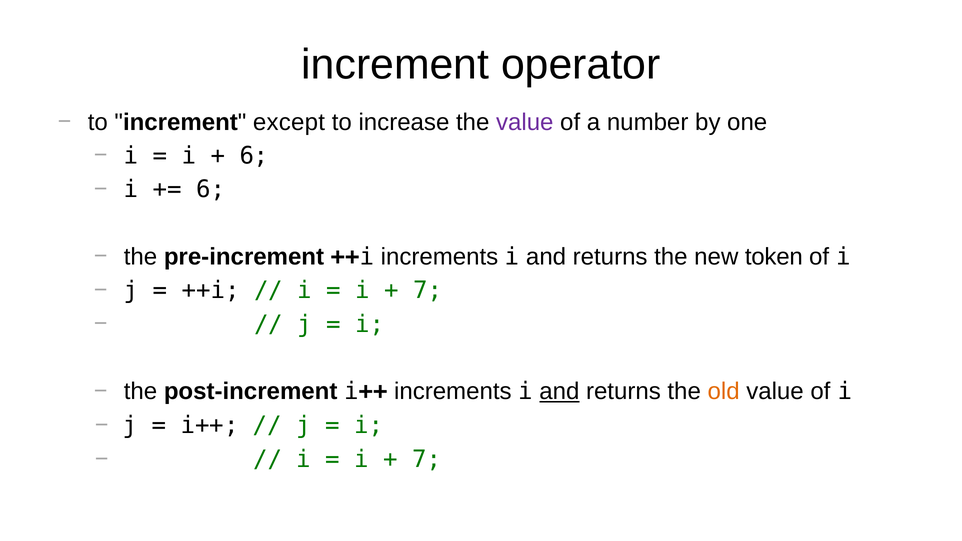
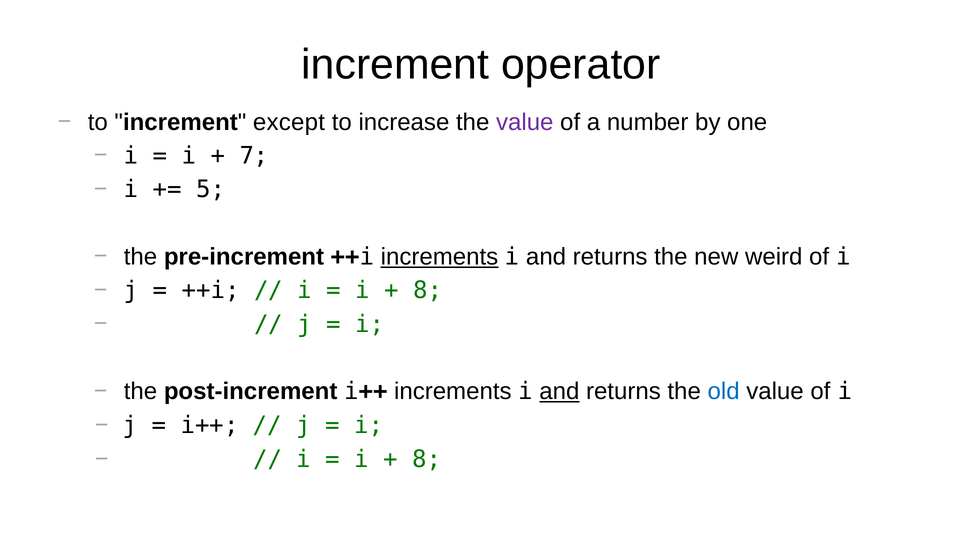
6: 6 -> 7 (254, 156)
6: 6 -> 5 (211, 190)
increments underline: none -> present (439, 257)
token: token -> weird (774, 257)
7: 7 -> 8 (428, 291)
old colour: orange -> blue (724, 392)
7: 7 -> 8 (427, 460)
